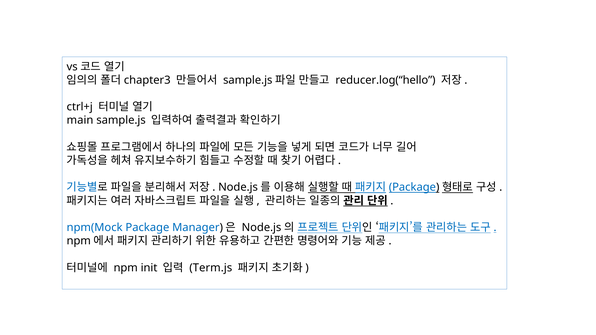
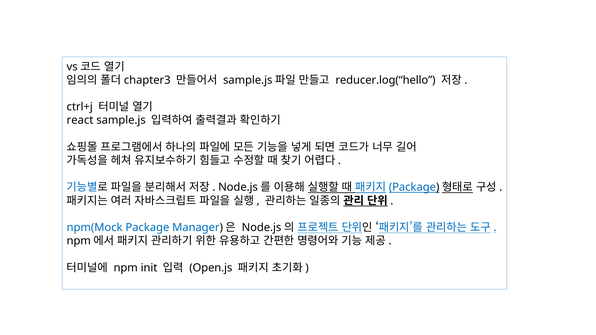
main: main -> react (80, 120)
Term.js: Term.js -> Open.js (211, 268)
